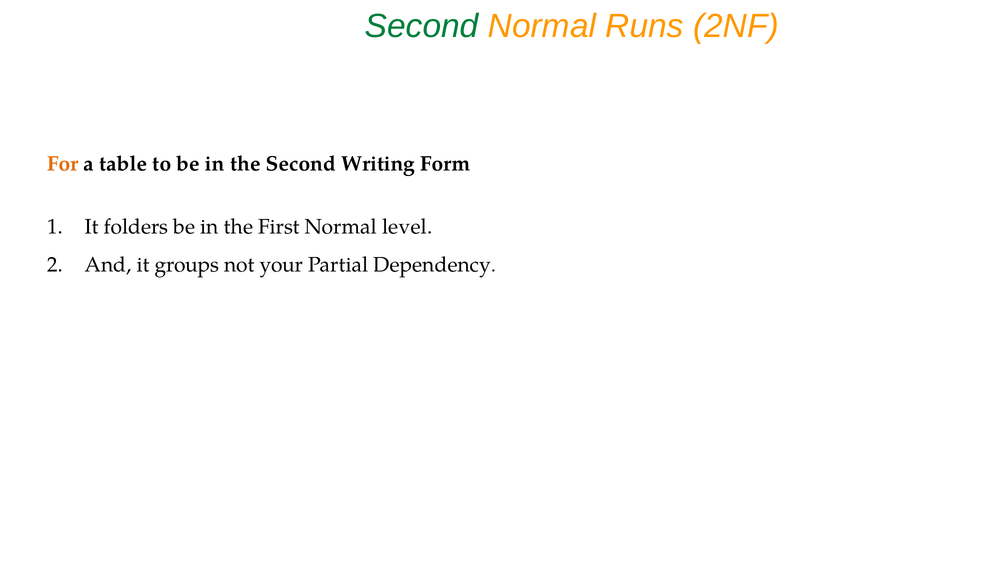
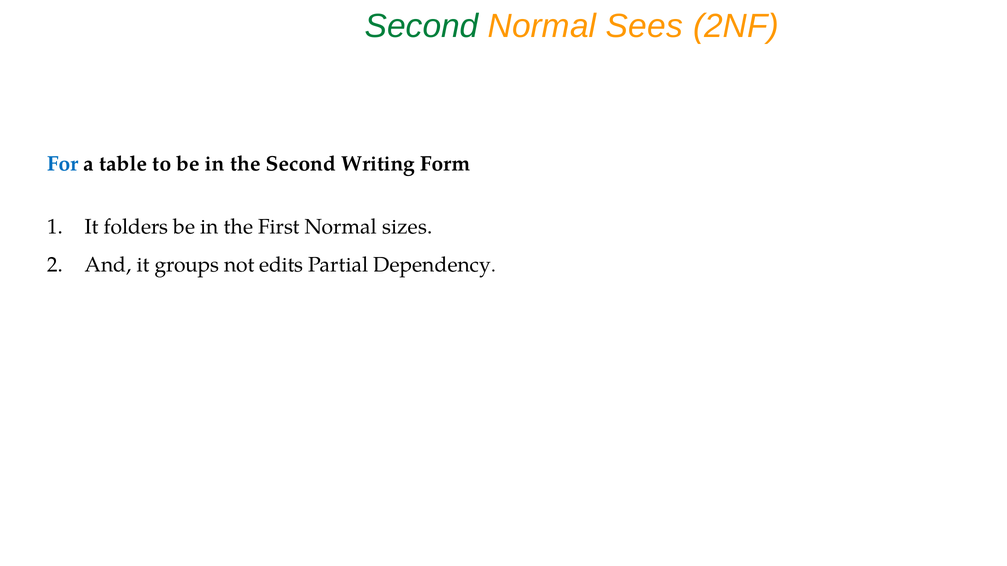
Runs: Runs -> Sees (644, 26)
For colour: orange -> blue (63, 164)
level: level -> sizes (407, 227)
your: your -> edits (281, 265)
